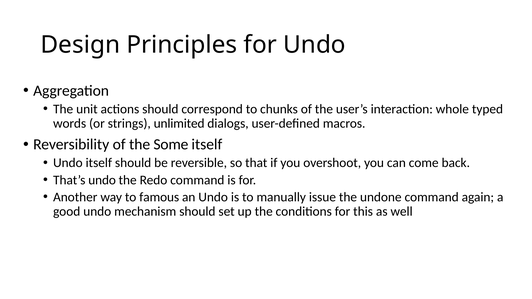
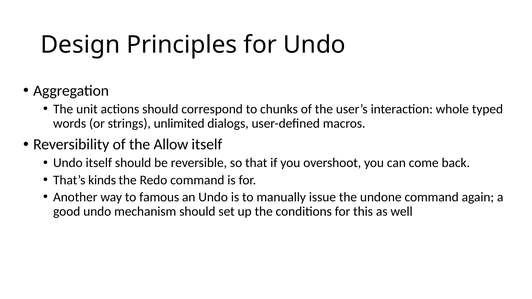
Some: Some -> Allow (171, 145)
That’s undo: undo -> kinds (102, 180)
